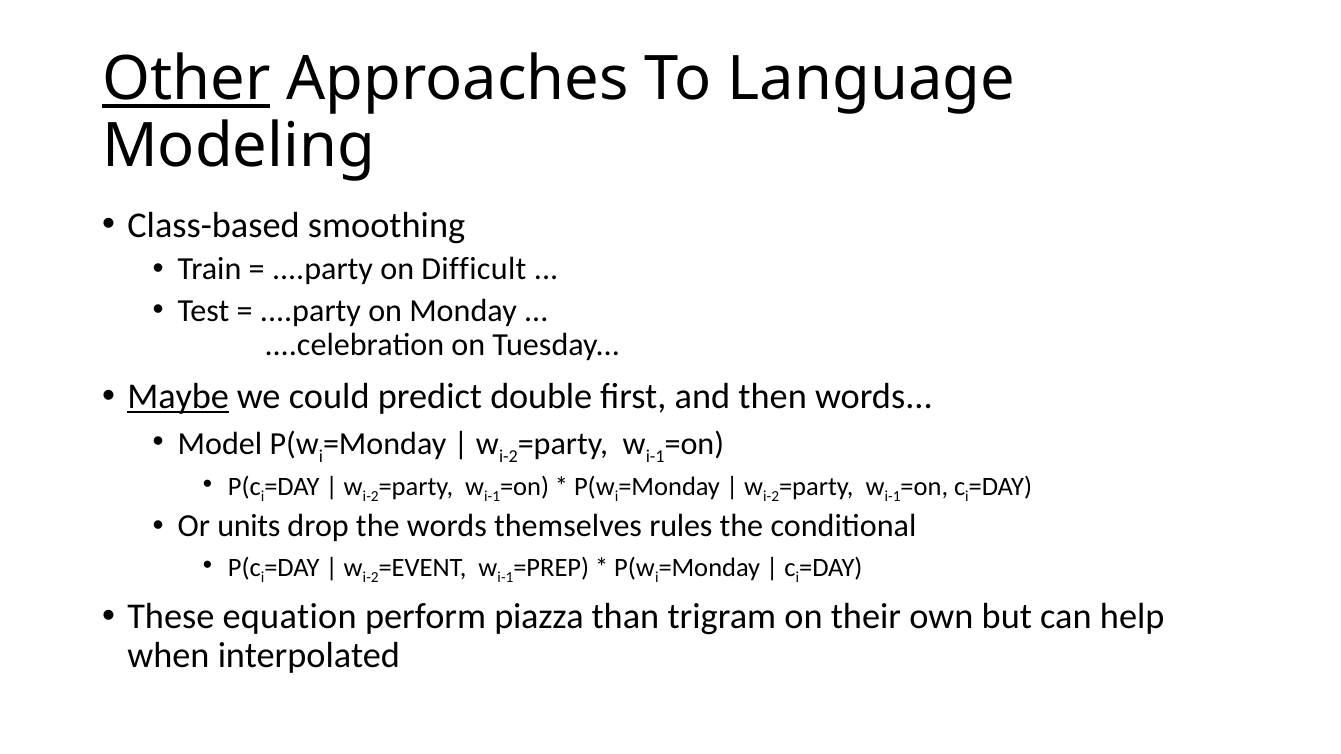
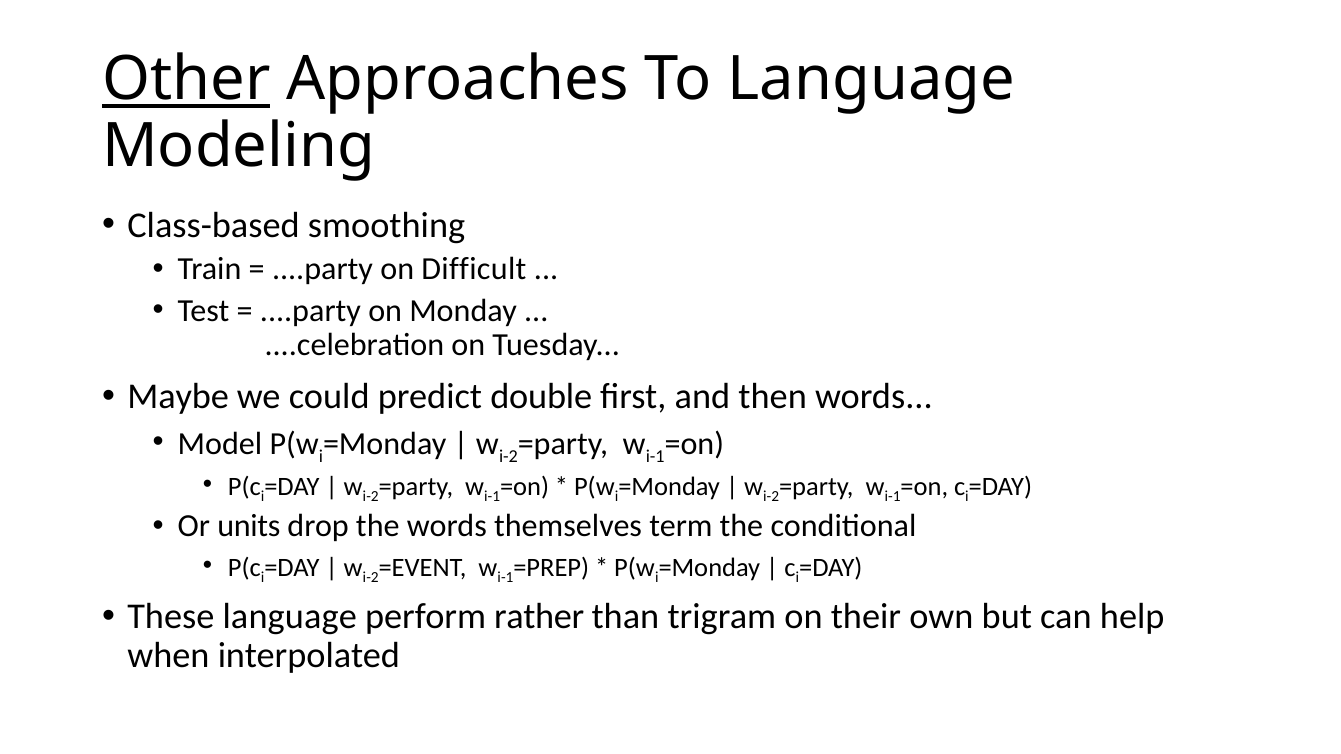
Maybe underline: present -> none (178, 396)
rules: rules -> term (681, 526)
These equation: equation -> language (290, 616)
piazza: piazza -> rather (539, 616)
